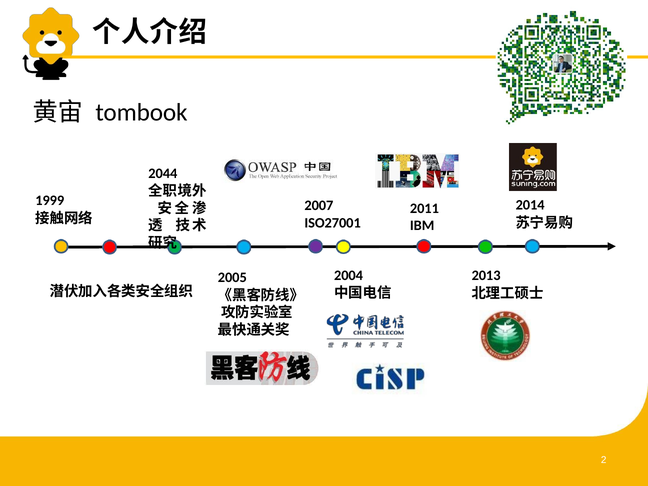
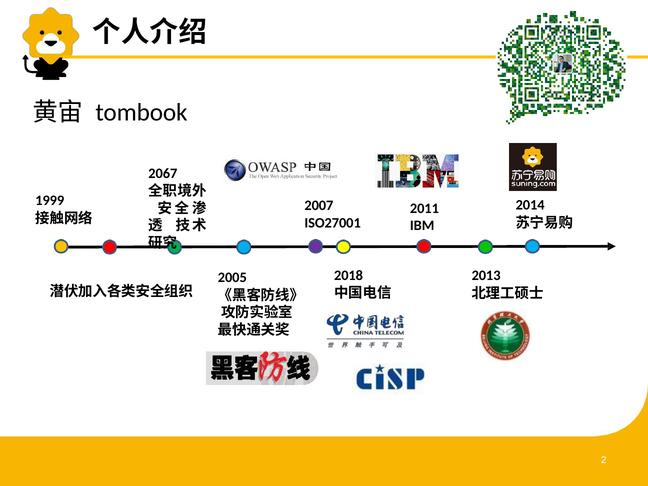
2044: 2044 -> 2067 (163, 173)
2004: 2004 -> 2018 (349, 275)
